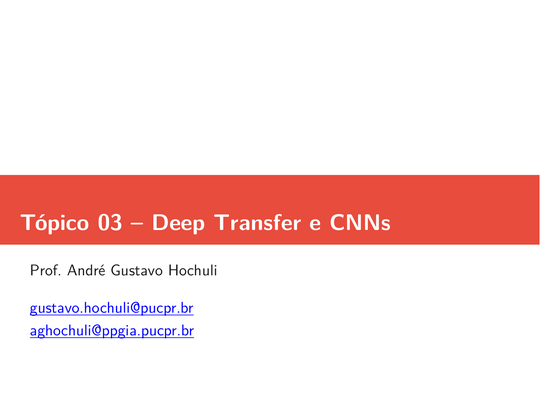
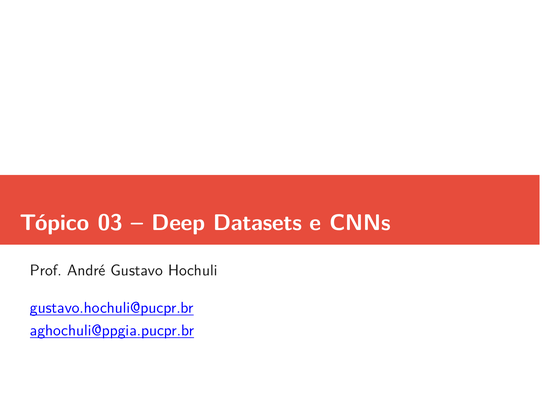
Transfer: Transfer -> Datasets (257, 223)
